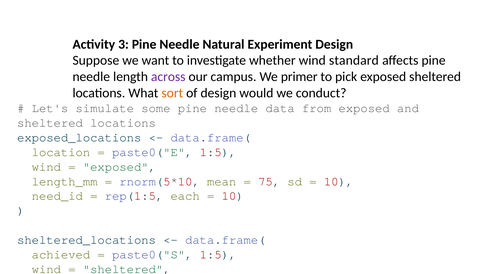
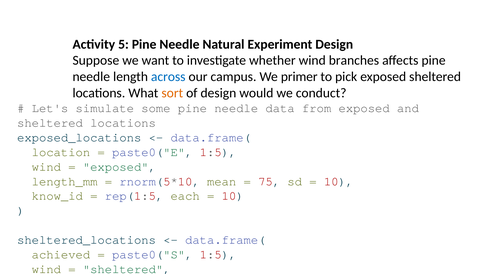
Activity 3: 3 -> 5 (123, 44)
standard: standard -> branches (354, 60)
across colour: purple -> blue (168, 77)
need_id: need_id -> know_id (57, 196)
